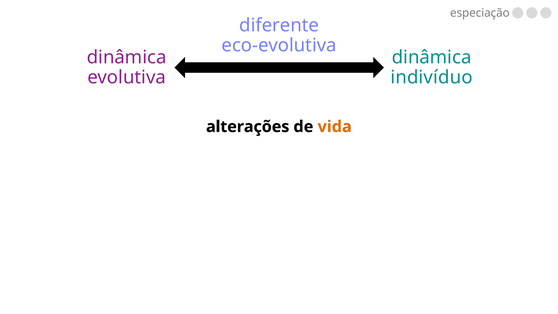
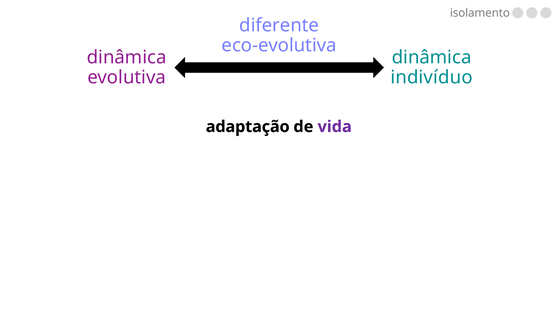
especiação: especiação -> isolamento (480, 13)
alterações: alterações -> adaptação (248, 127)
vida colour: orange -> purple (335, 127)
